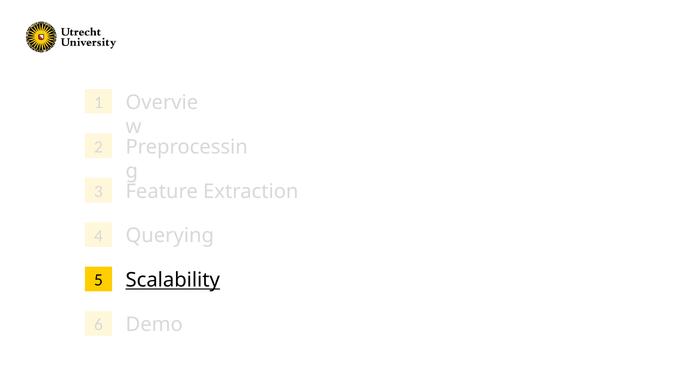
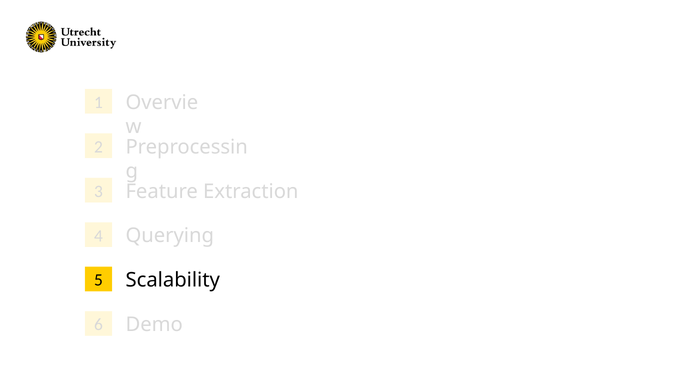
Scalability underline: present -> none (173, 280)
